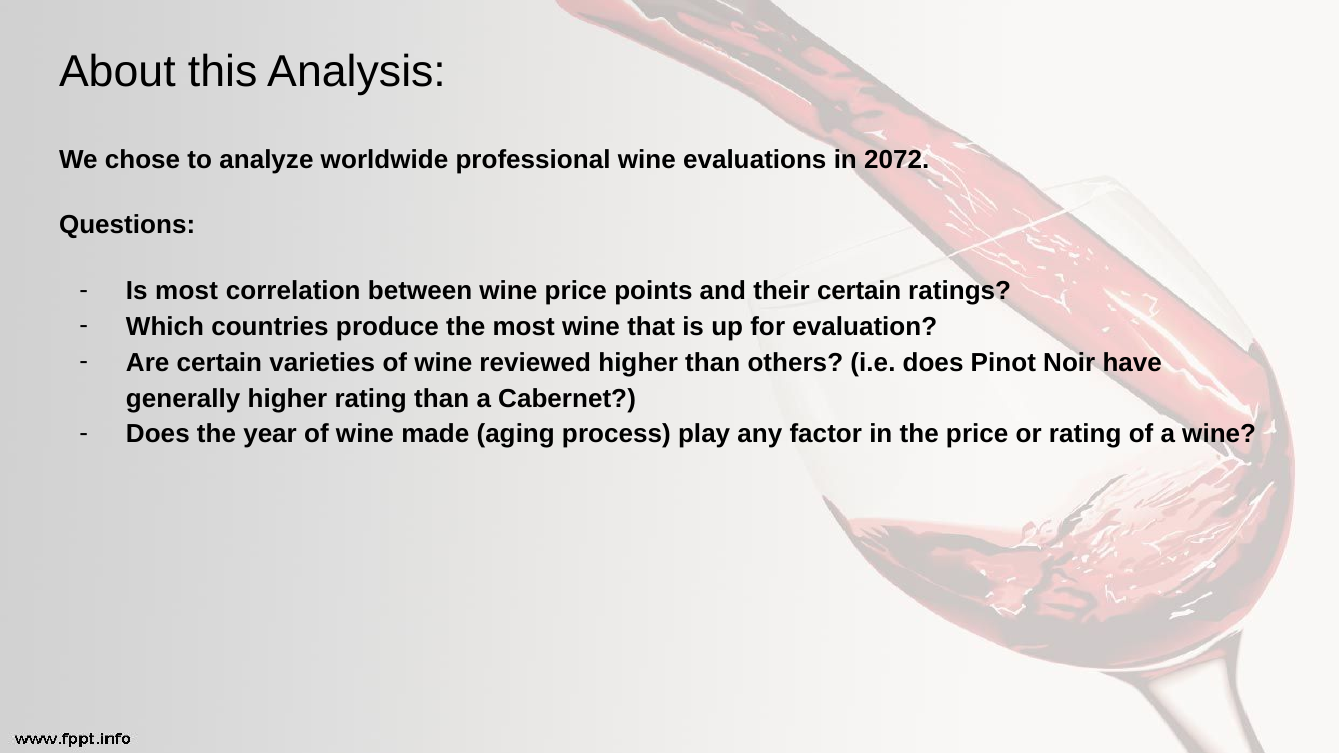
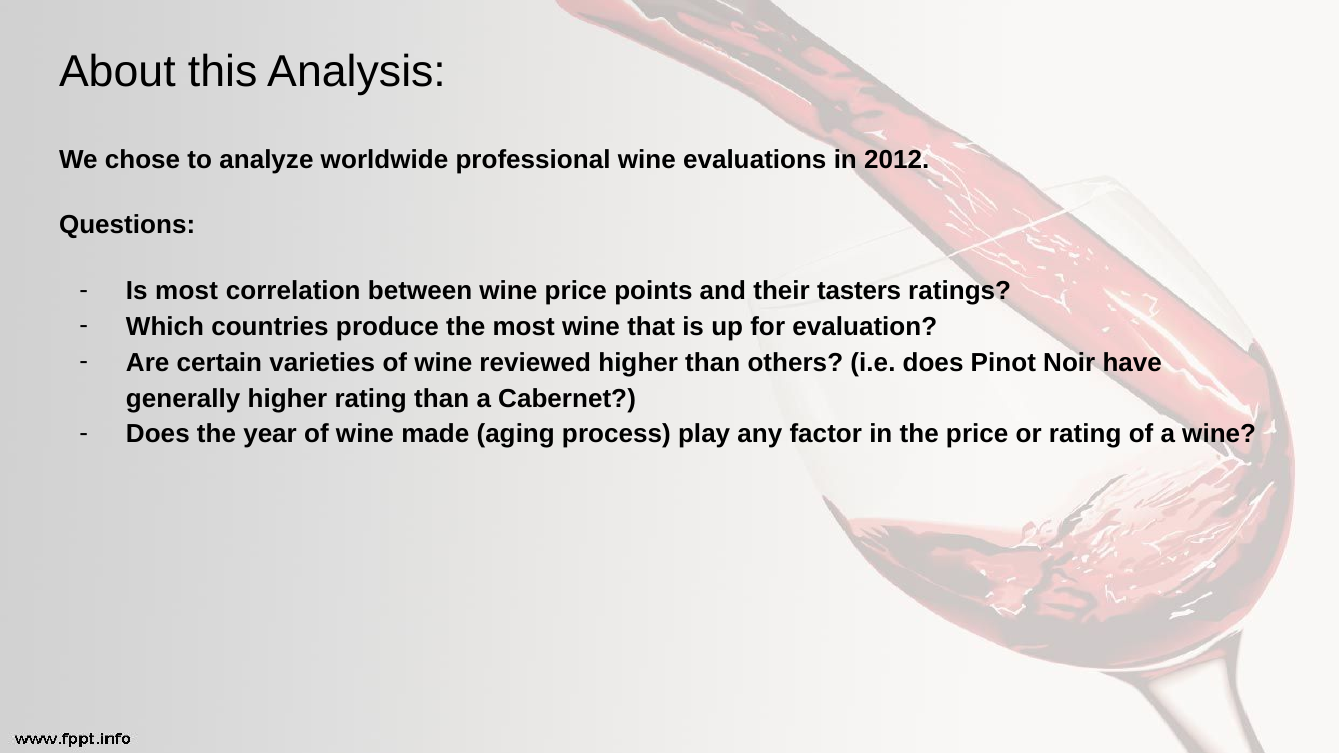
2072: 2072 -> 2012 (897, 160)
their certain: certain -> tasters (859, 291)
